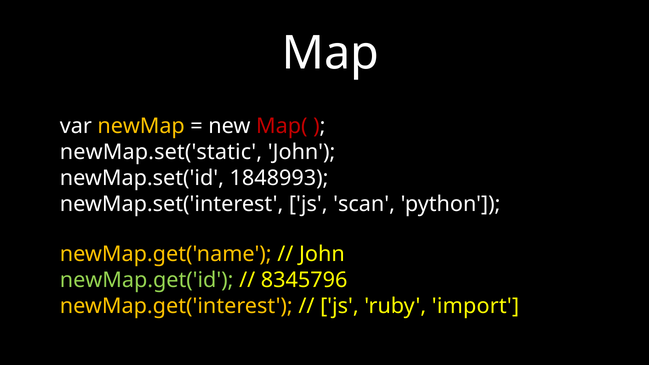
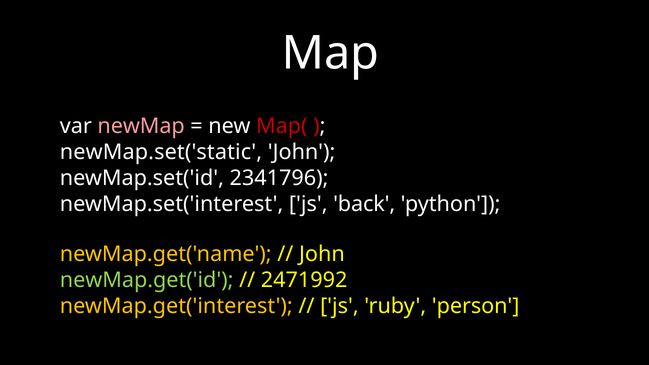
newMap colour: yellow -> pink (141, 126)
1848993: 1848993 -> 2341796 (279, 178)
scan: scan -> back (364, 204)
8345796: 8345796 -> 2471992 (304, 280)
import: import -> person (476, 306)
